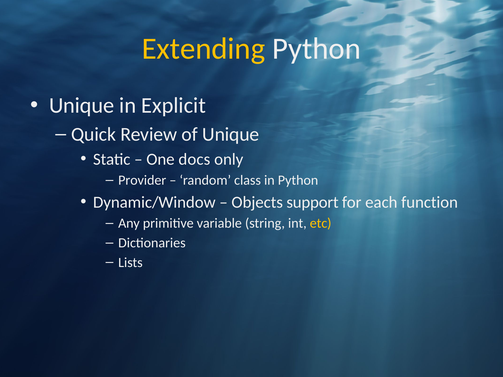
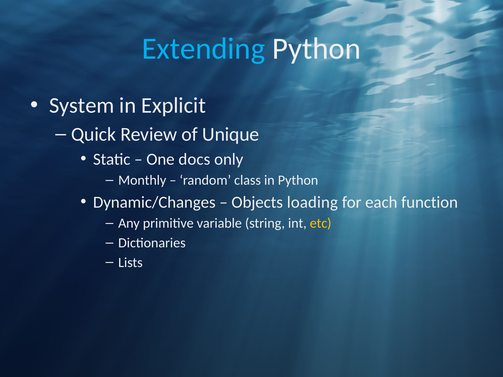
Extending colour: yellow -> light blue (203, 49)
Unique: Unique -> System (82, 106)
Provider: Provider -> Monthly (142, 180)
Dynamic/Window: Dynamic/Window -> Dynamic/Changes (154, 202)
support: support -> loading (312, 202)
